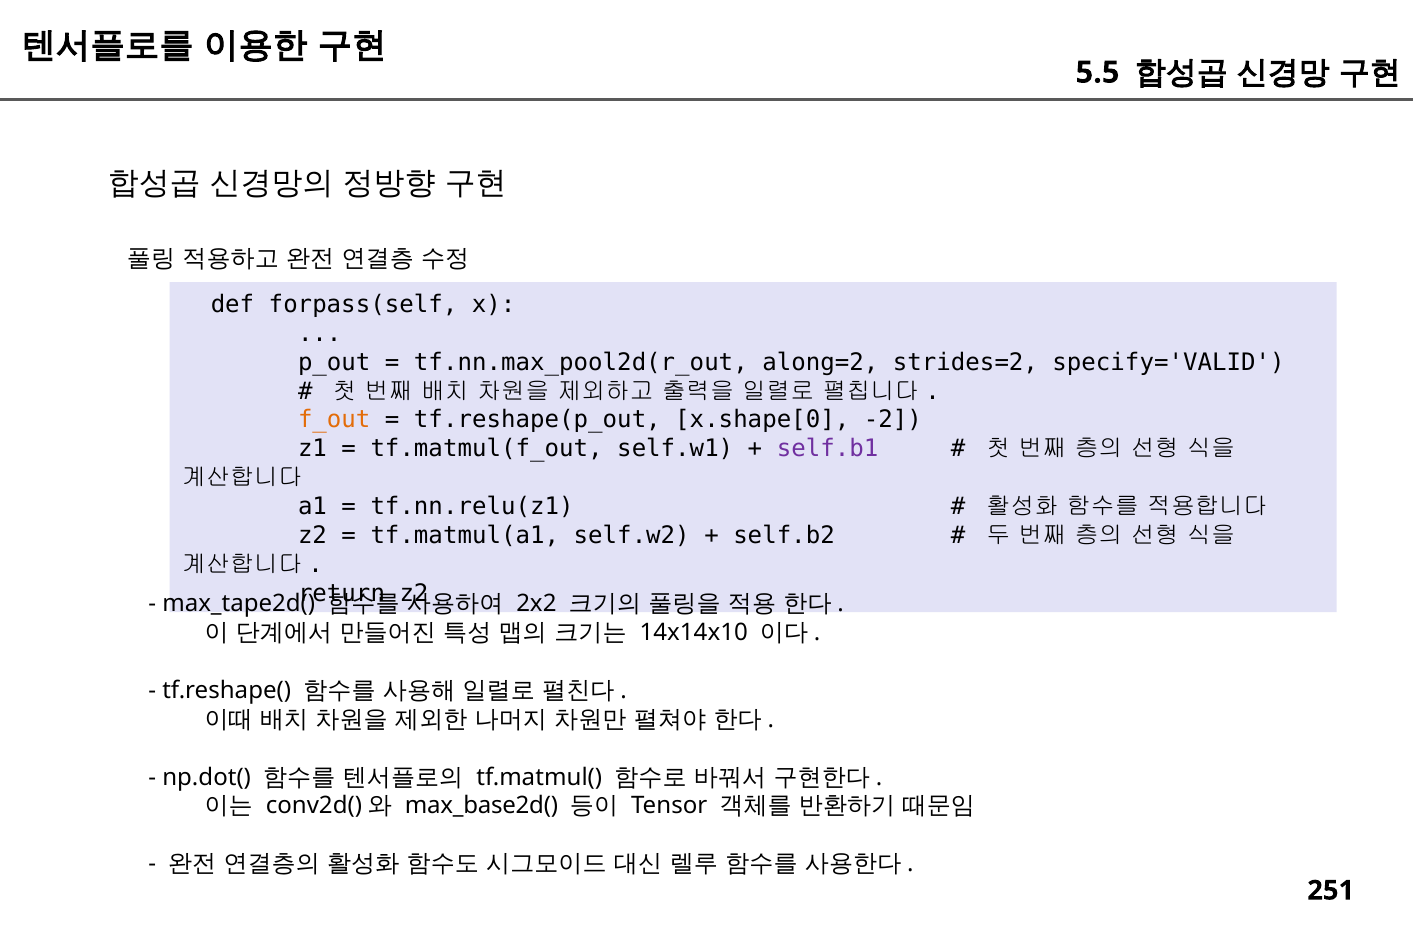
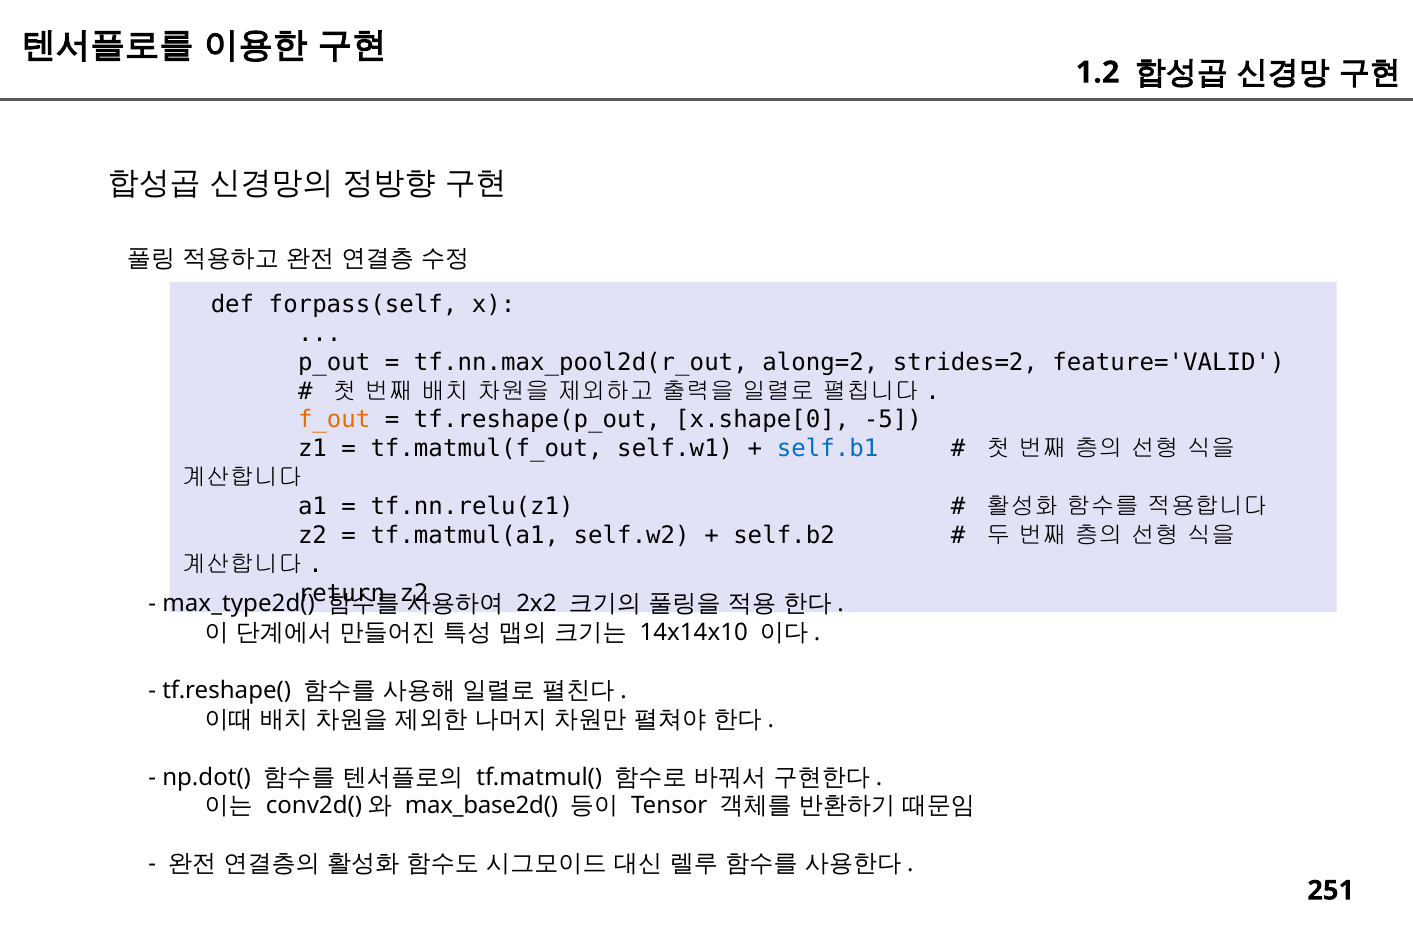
5.5: 5.5 -> 1.2 (1098, 72)
specify='VALID: specify='VALID -> feature='VALID (1169, 362)
-2: -2 -> -5 (893, 420)
self.b1 colour: purple -> blue (828, 449)
max_tape2d(: max_tape2d( -> max_type2d( (239, 604)
